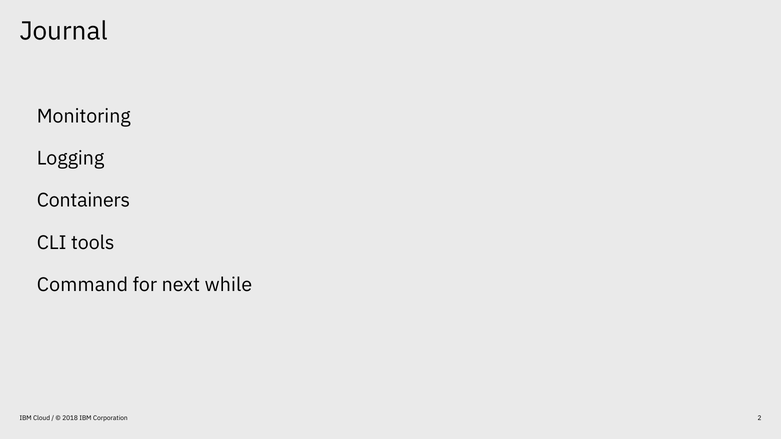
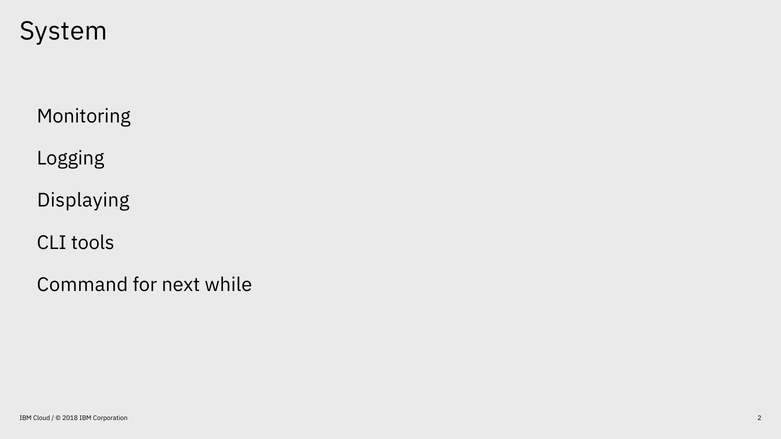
Journal: Journal -> System (64, 31)
Containers: Containers -> Displaying (83, 201)
